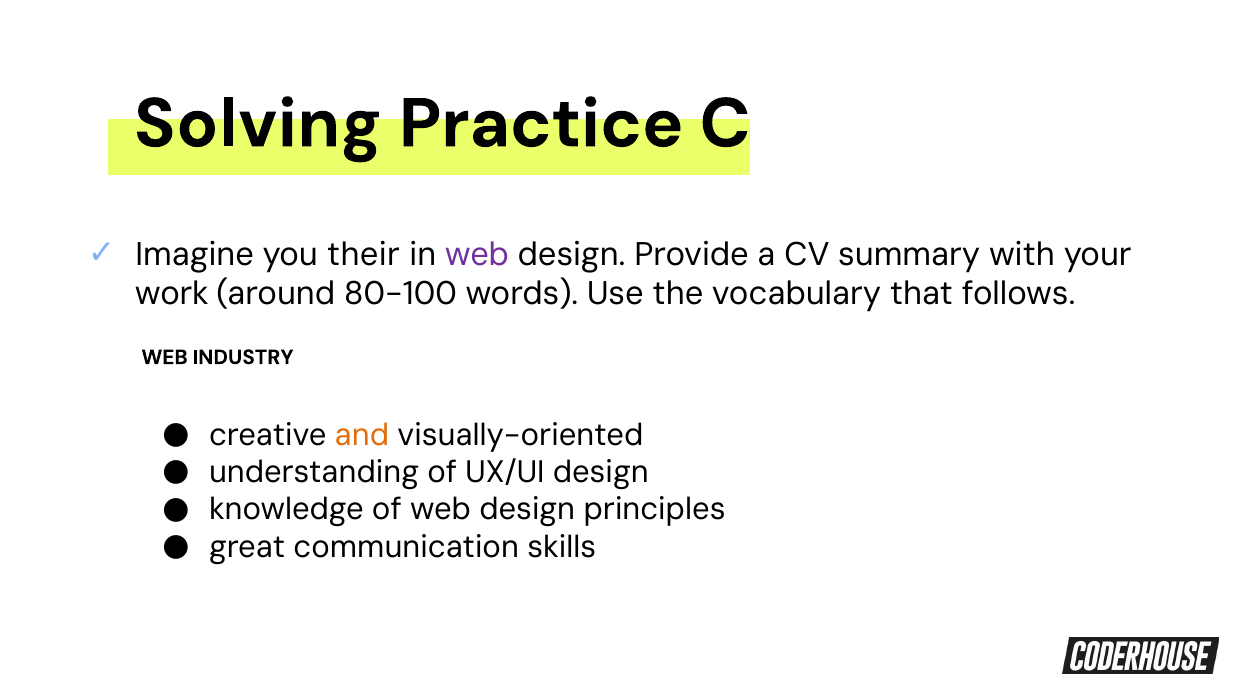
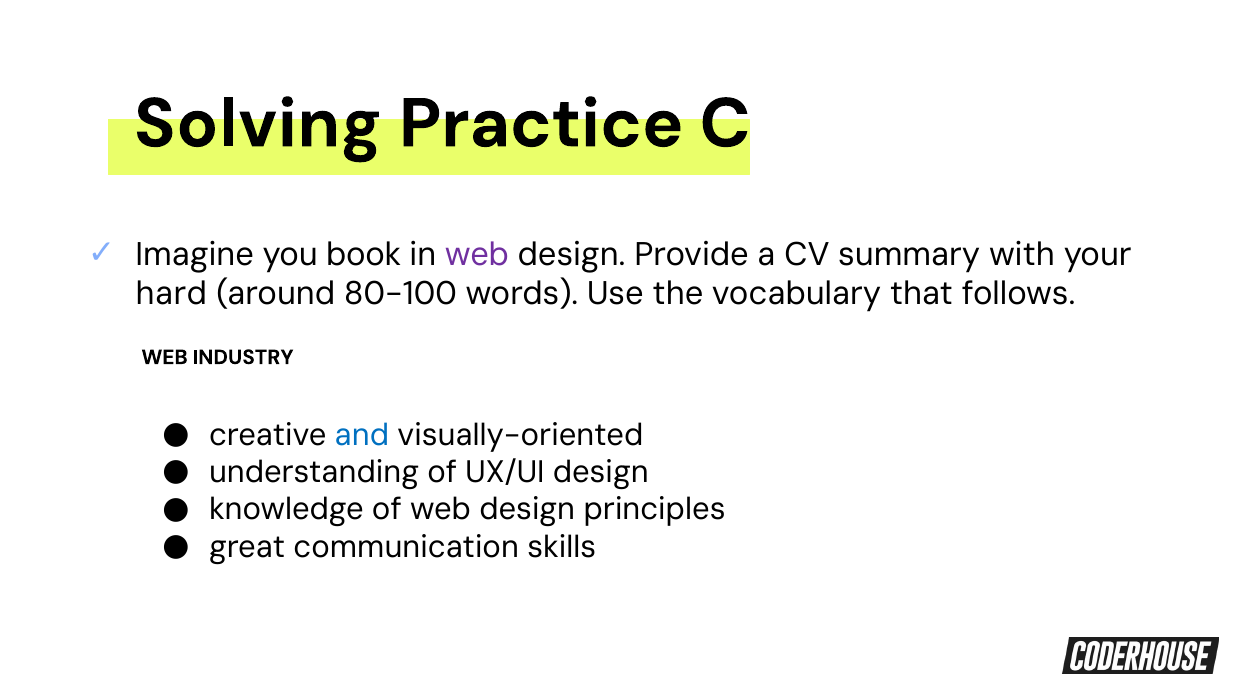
their: their -> book (364, 254)
work: work -> hard (171, 294)
and colour: orange -> blue (362, 435)
